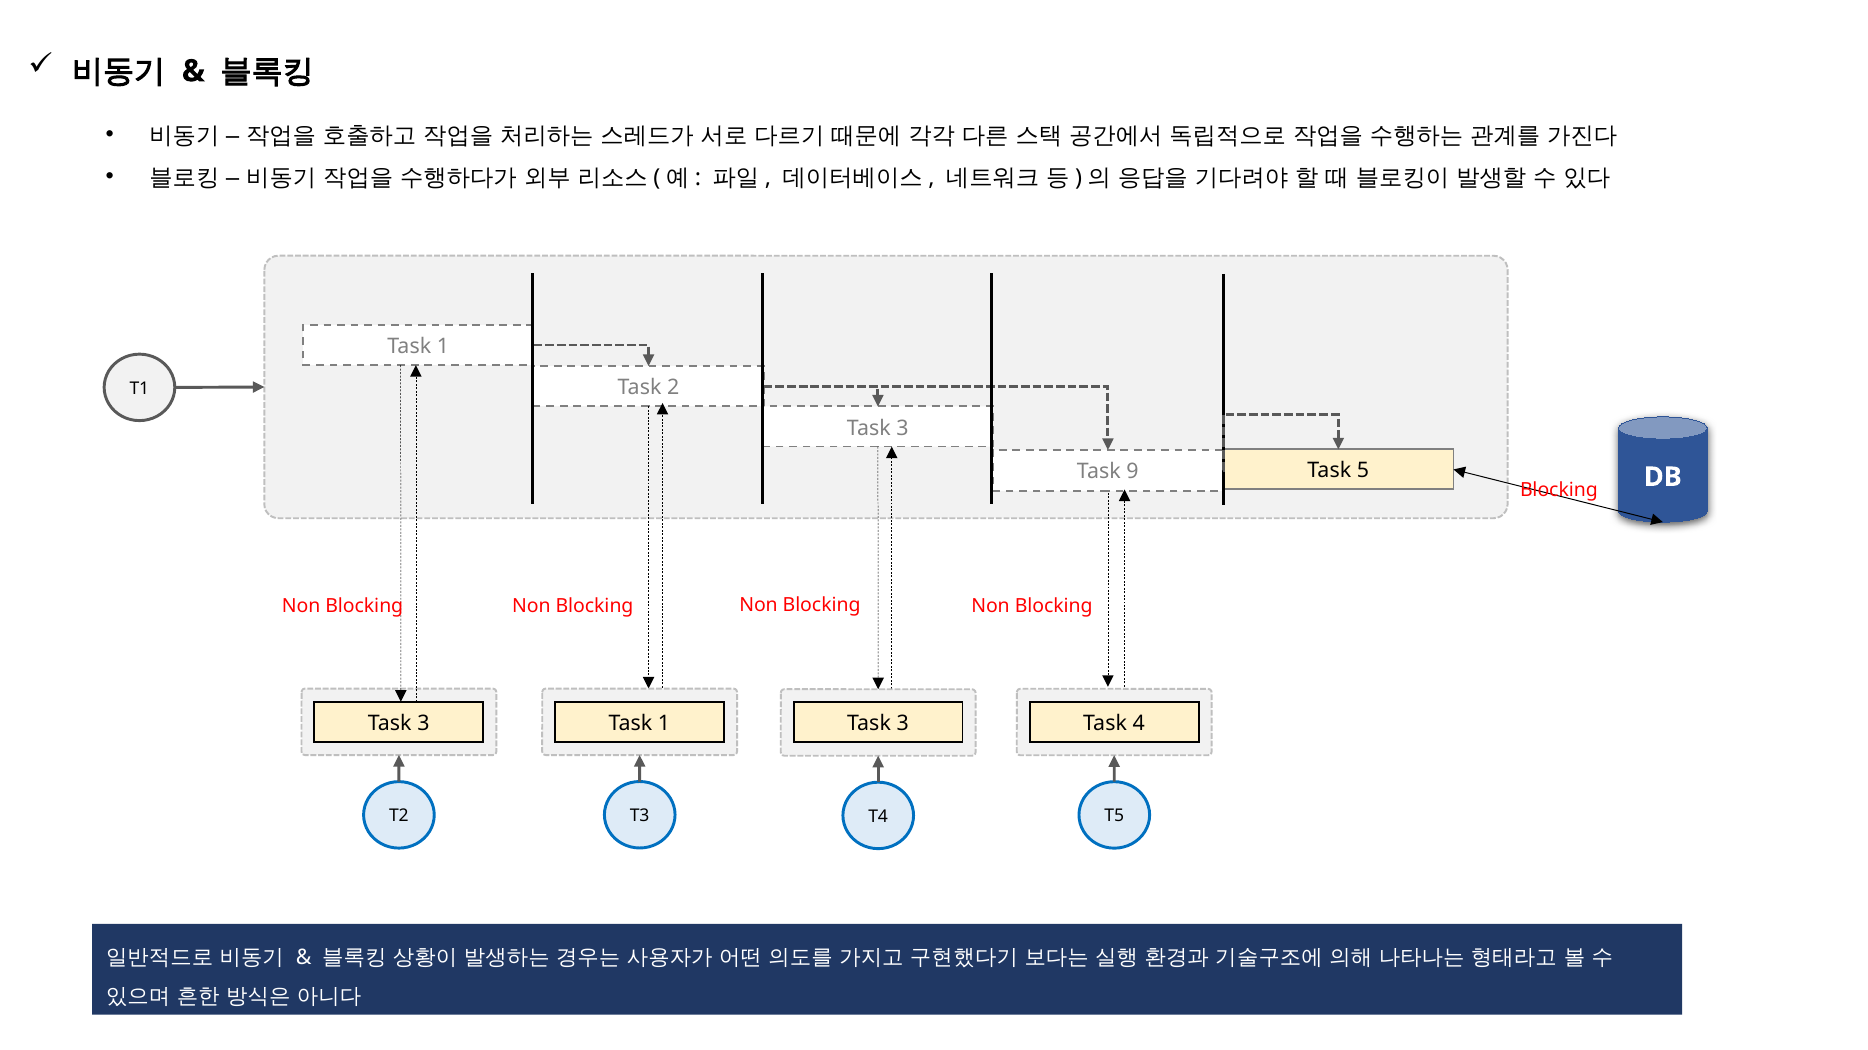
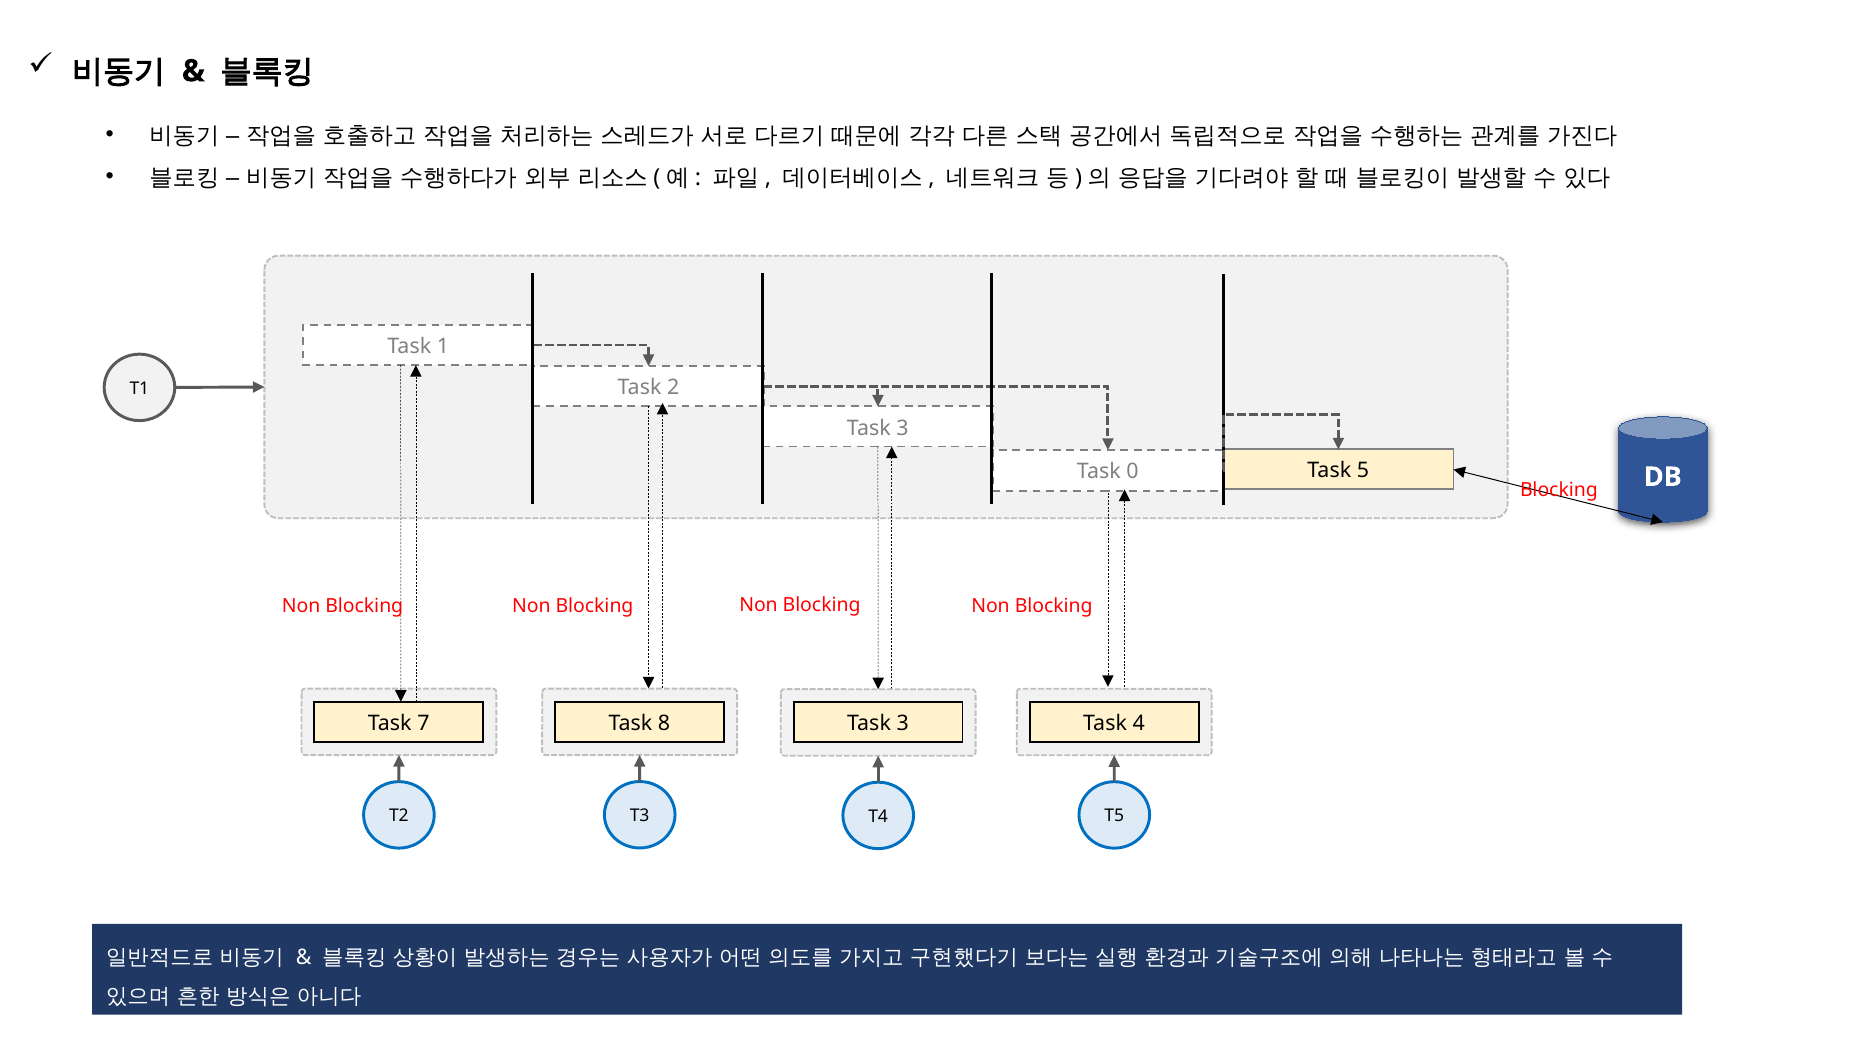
9: 9 -> 0 (1133, 472)
3: 3 -> 7 (423, 724)
1: 1 -> 8 (664, 724)
